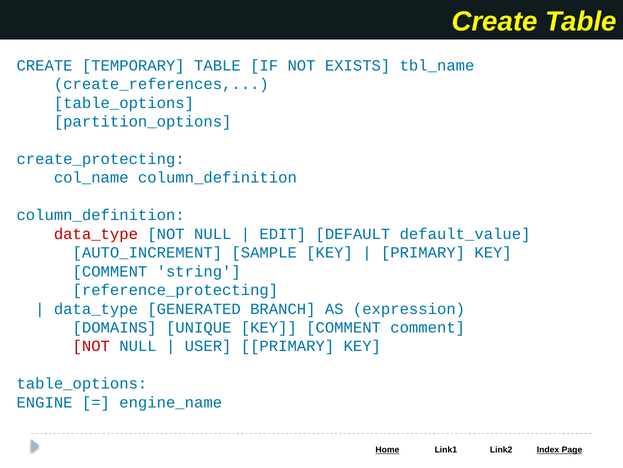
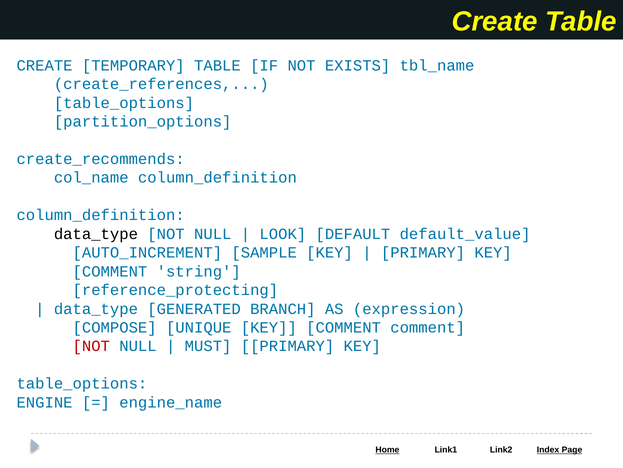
create_protecting: create_protecting -> create_recommends (101, 159)
data_type colour: red -> black (96, 234)
EDIT: EDIT -> LOOK (283, 234)
DOMAINS: DOMAINS -> COMPOSE (115, 327)
USER: USER -> MUST (208, 346)
